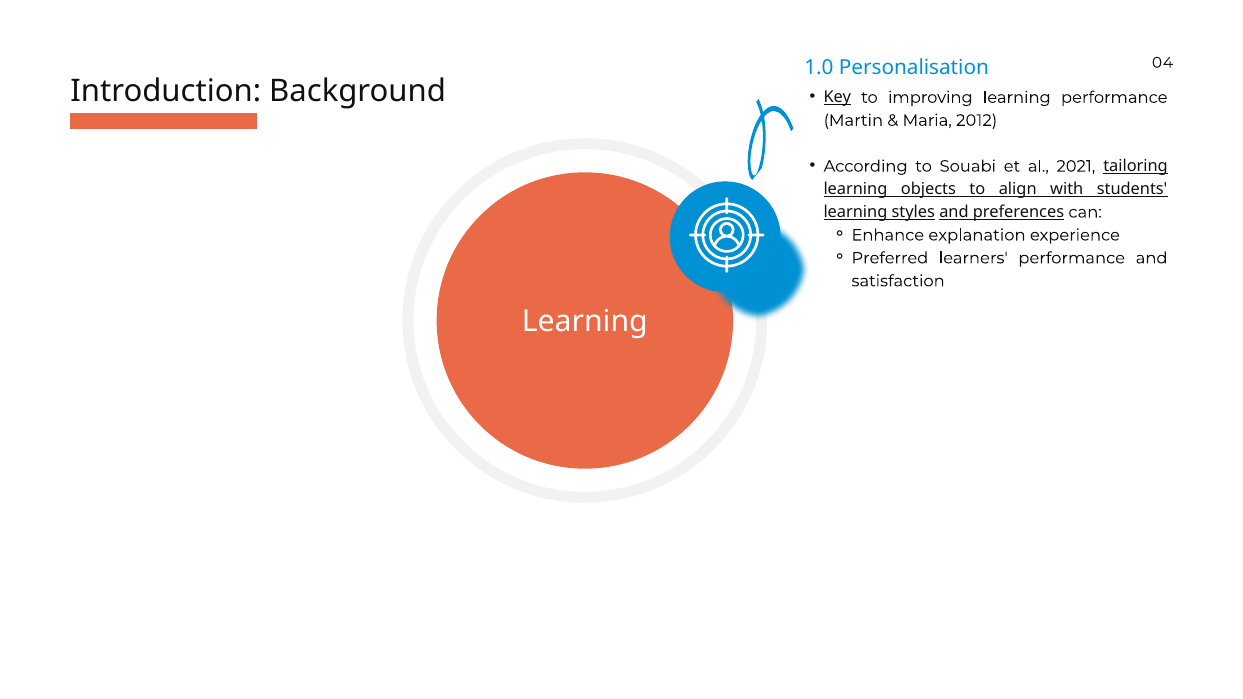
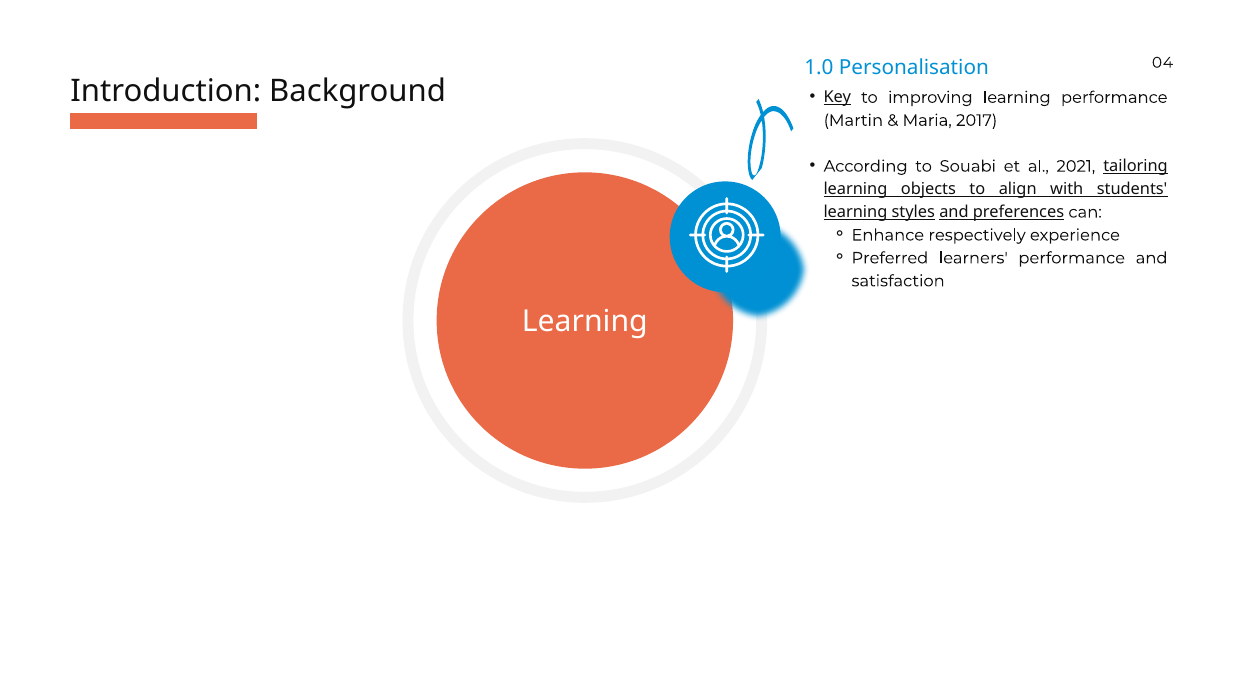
2012: 2012 -> 2017 (977, 120)
explanation: explanation -> respectively (977, 235)
